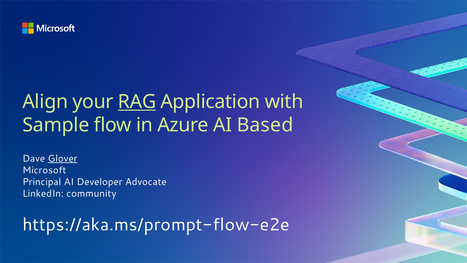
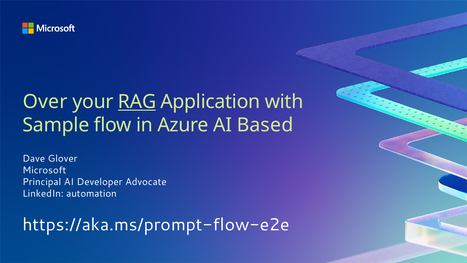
Align: Align -> Over (45, 102)
Glover underline: present -> none (63, 158)
community: community -> automation (91, 193)
